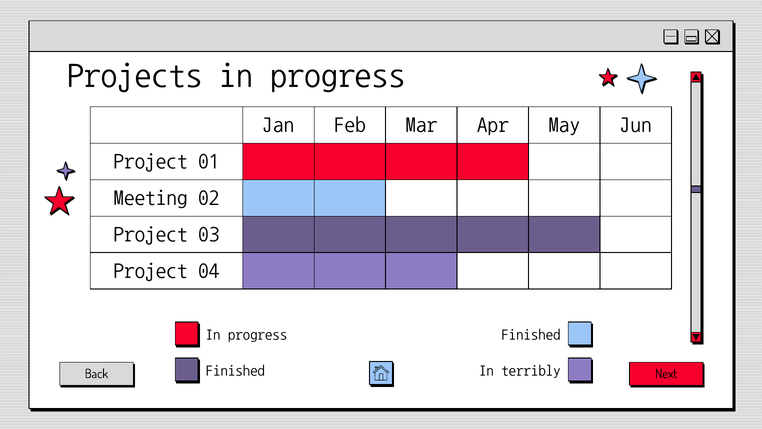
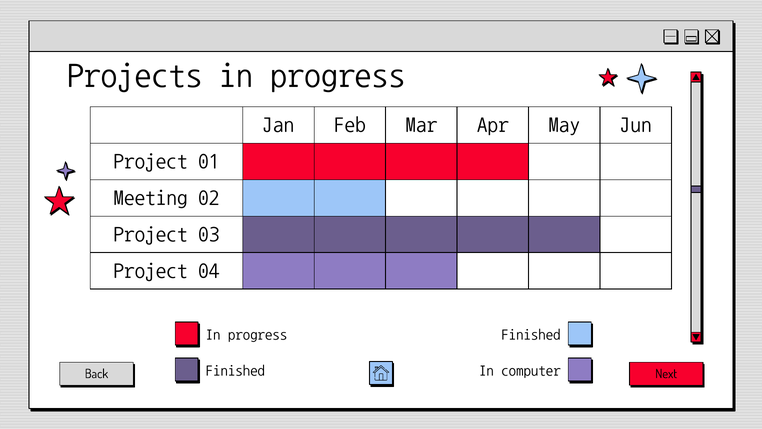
terribly: terribly -> computer (531, 370)
